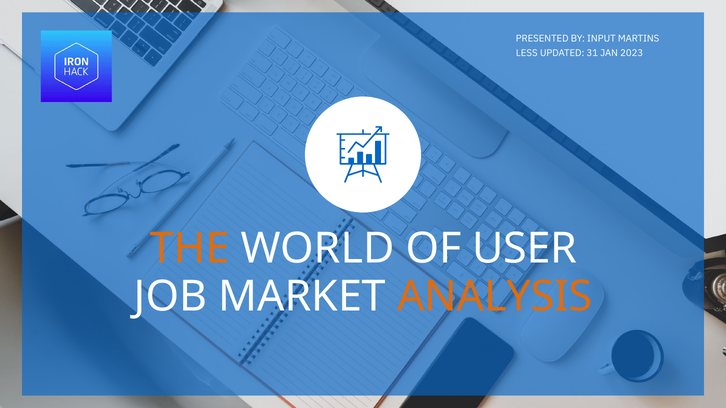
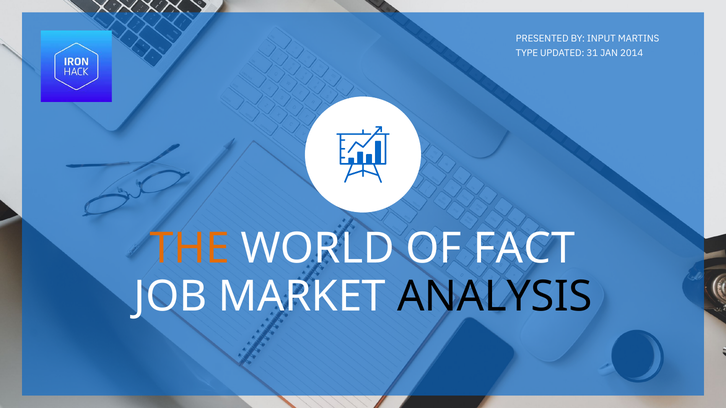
LESS: LESS -> TYPE (527, 53)
2023: 2023 -> 2014 (632, 53)
USER: USER -> FACT (524, 249)
ANALYSIS colour: orange -> black (495, 297)
